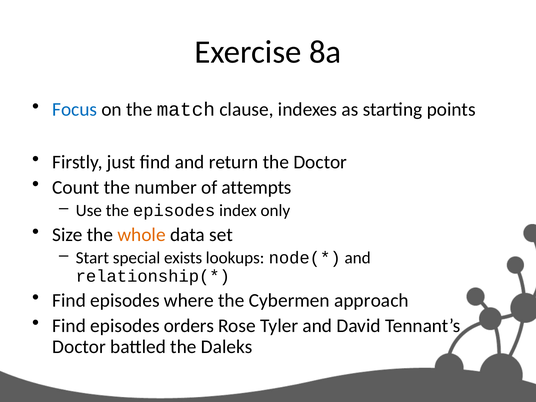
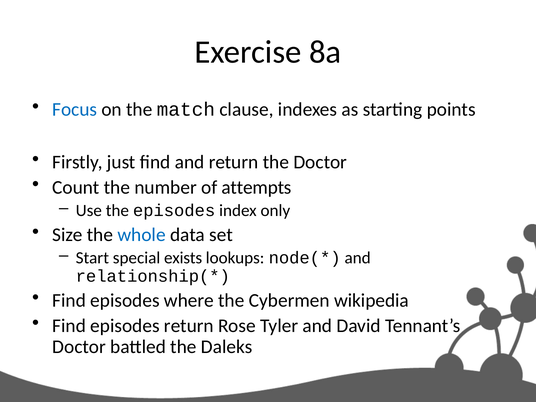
whole colour: orange -> blue (142, 235)
approach: approach -> wikipedia (371, 301)
episodes orders: orders -> return (189, 326)
